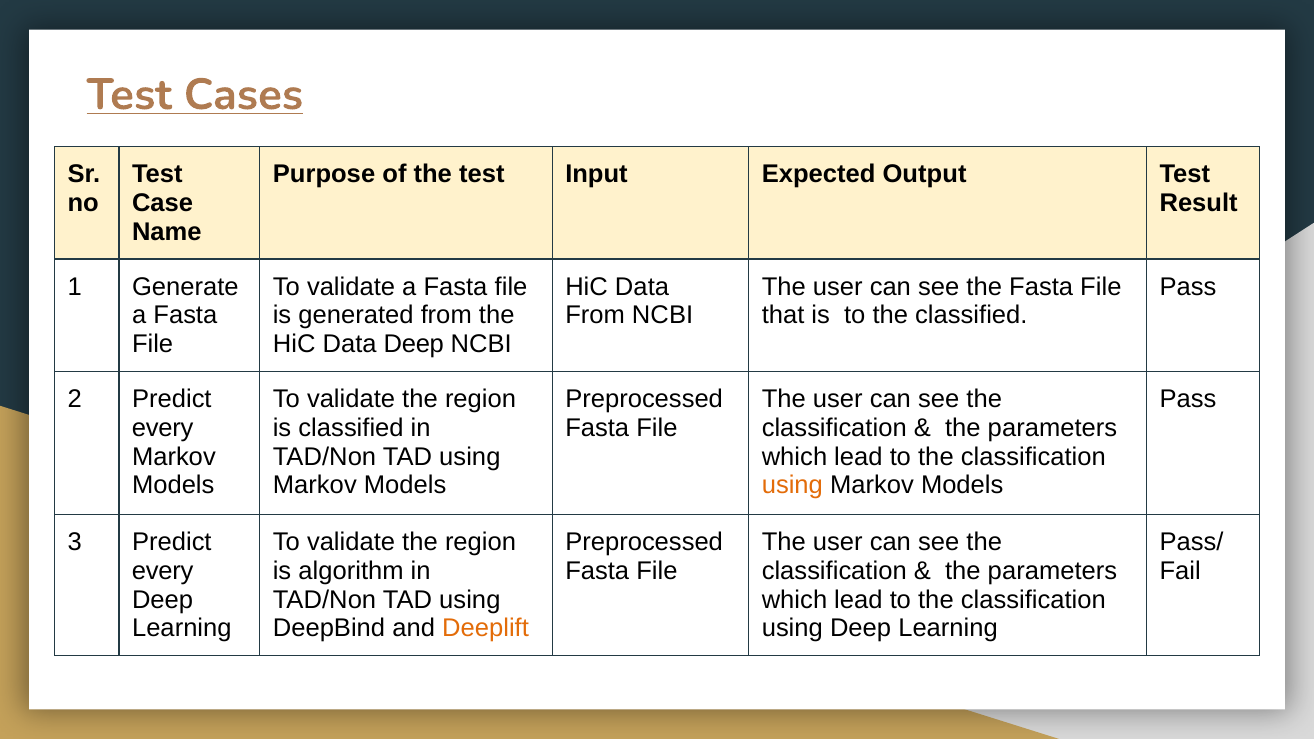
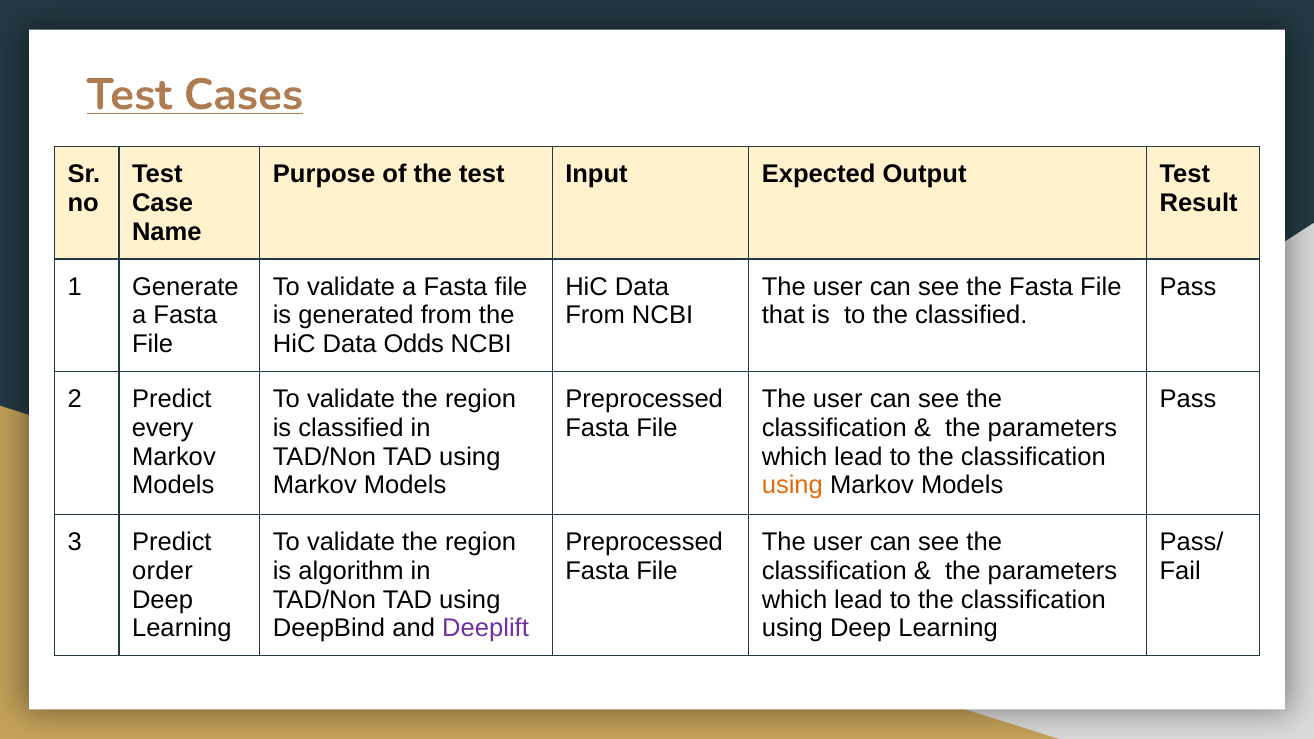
Data Deep: Deep -> Odds (414, 344)
every: every -> order (162, 571)
Deeplift colour: orange -> purple (486, 628)
